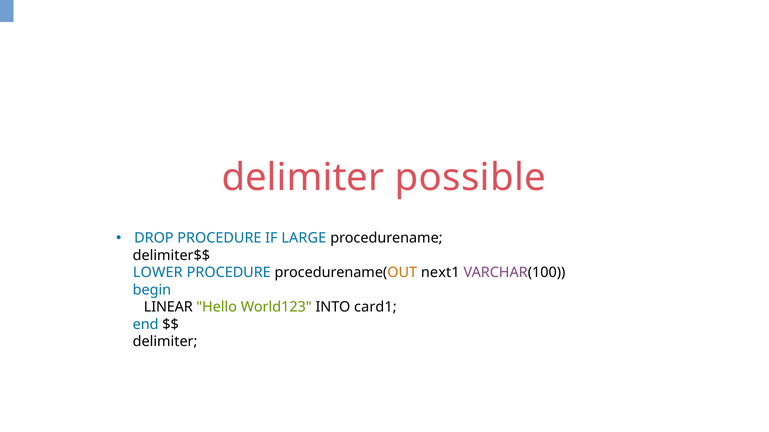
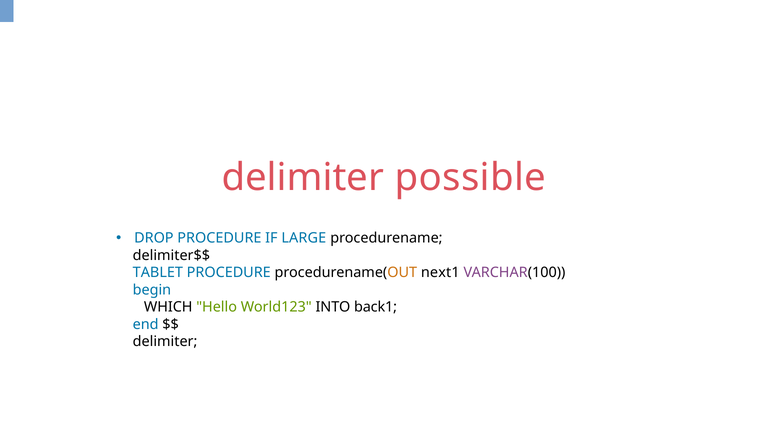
LOWER: LOWER -> TABLET (158, 273)
LINEAR: LINEAR -> WHICH (168, 308)
card1: card1 -> back1 (376, 308)
